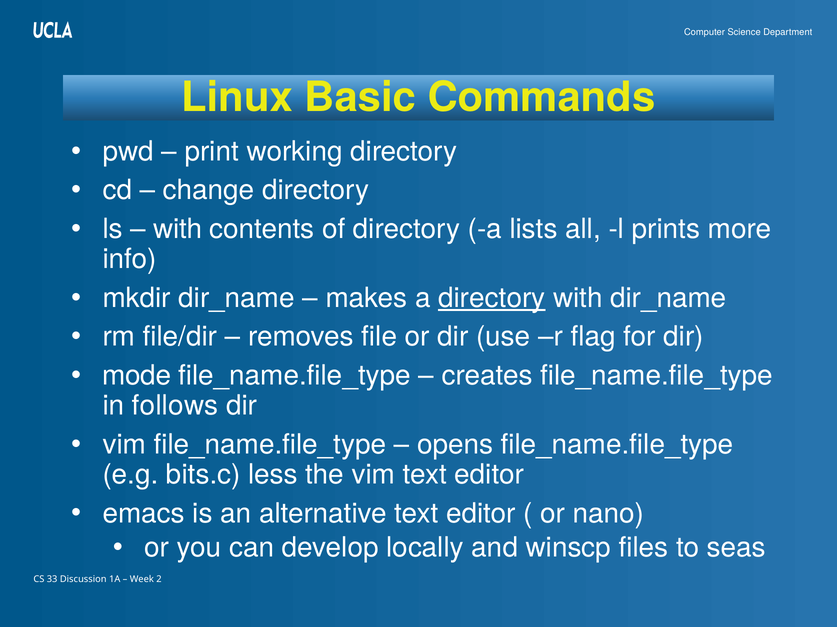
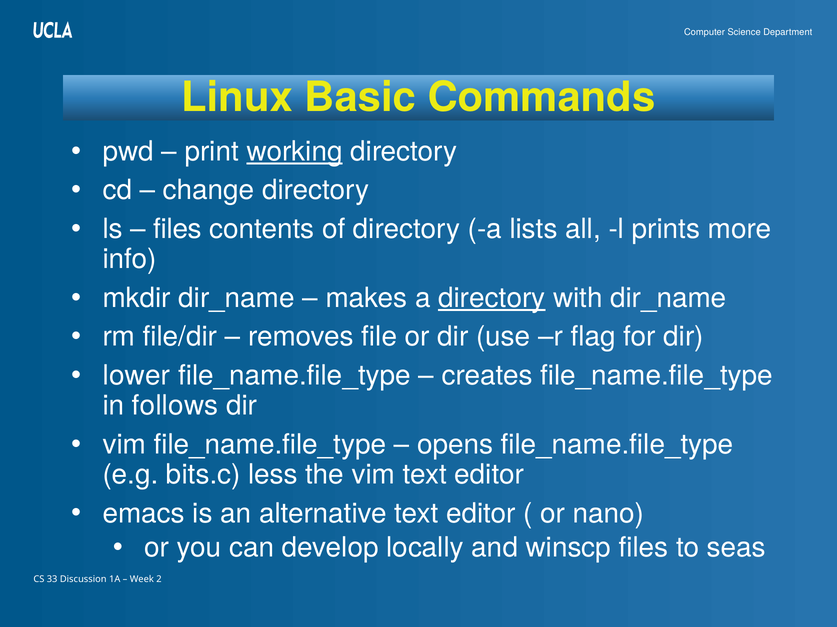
working underline: none -> present (295, 152)
with: with -> files (178, 229)
mode: mode -> lower (136, 376)
